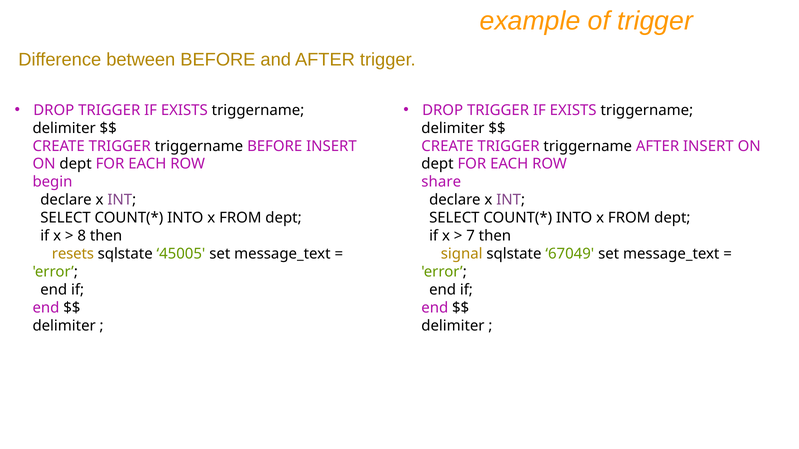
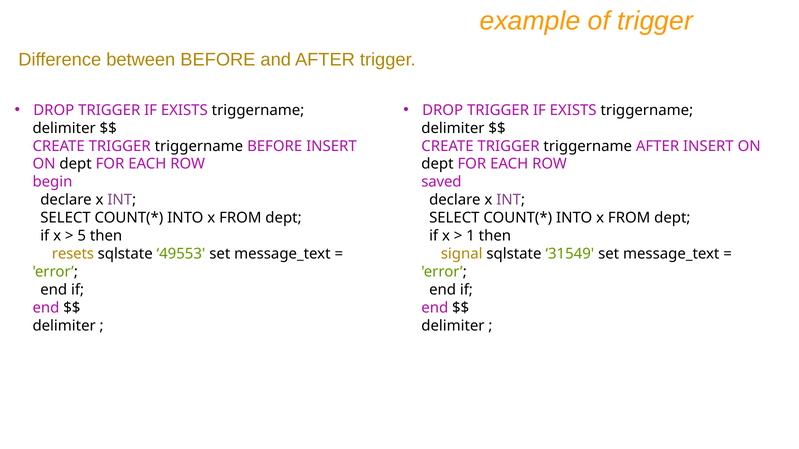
share: share -> saved (441, 182)
8: 8 -> 5 (82, 236)
7: 7 -> 1 (471, 236)
45005: 45005 -> 49553 (181, 254)
67049: 67049 -> 31549 (570, 254)
